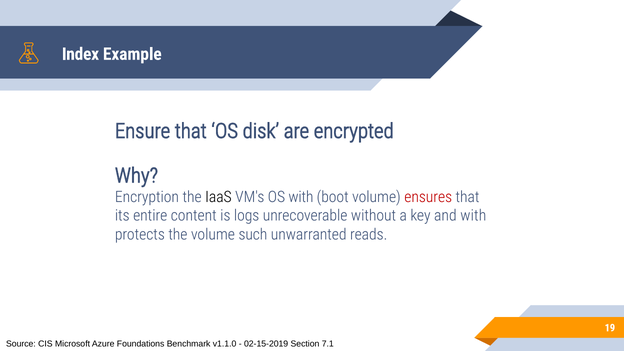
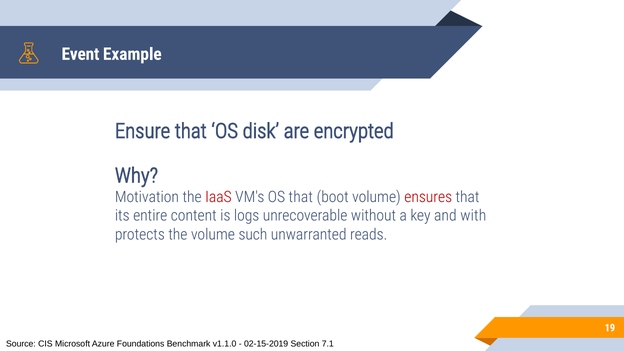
Index: Index -> Event (80, 54)
Encryption: Encryption -> Motivation (147, 197)
IaaS colour: black -> red (218, 197)
OS with: with -> that (301, 197)
